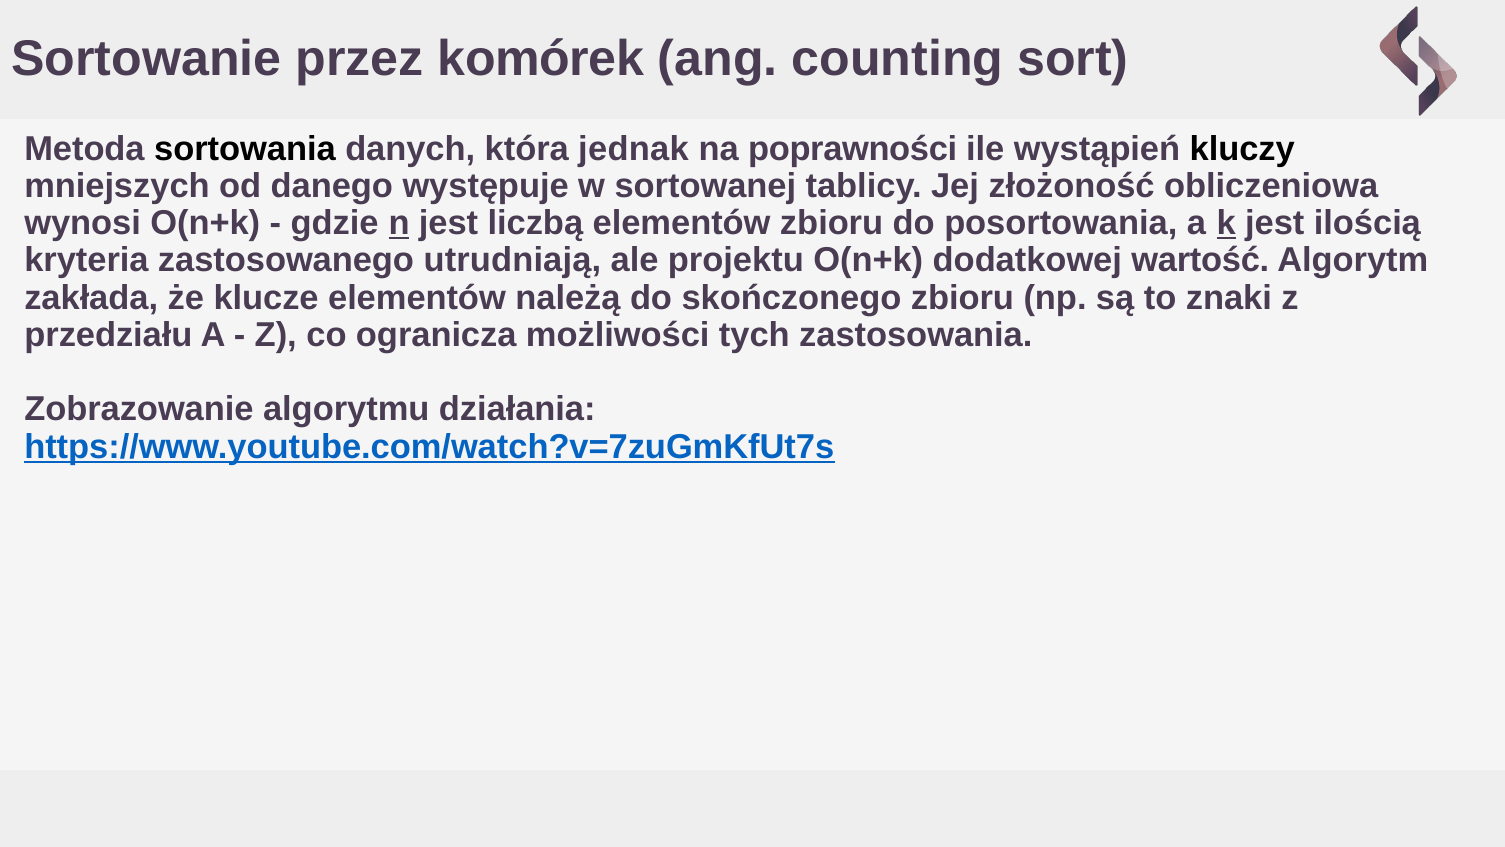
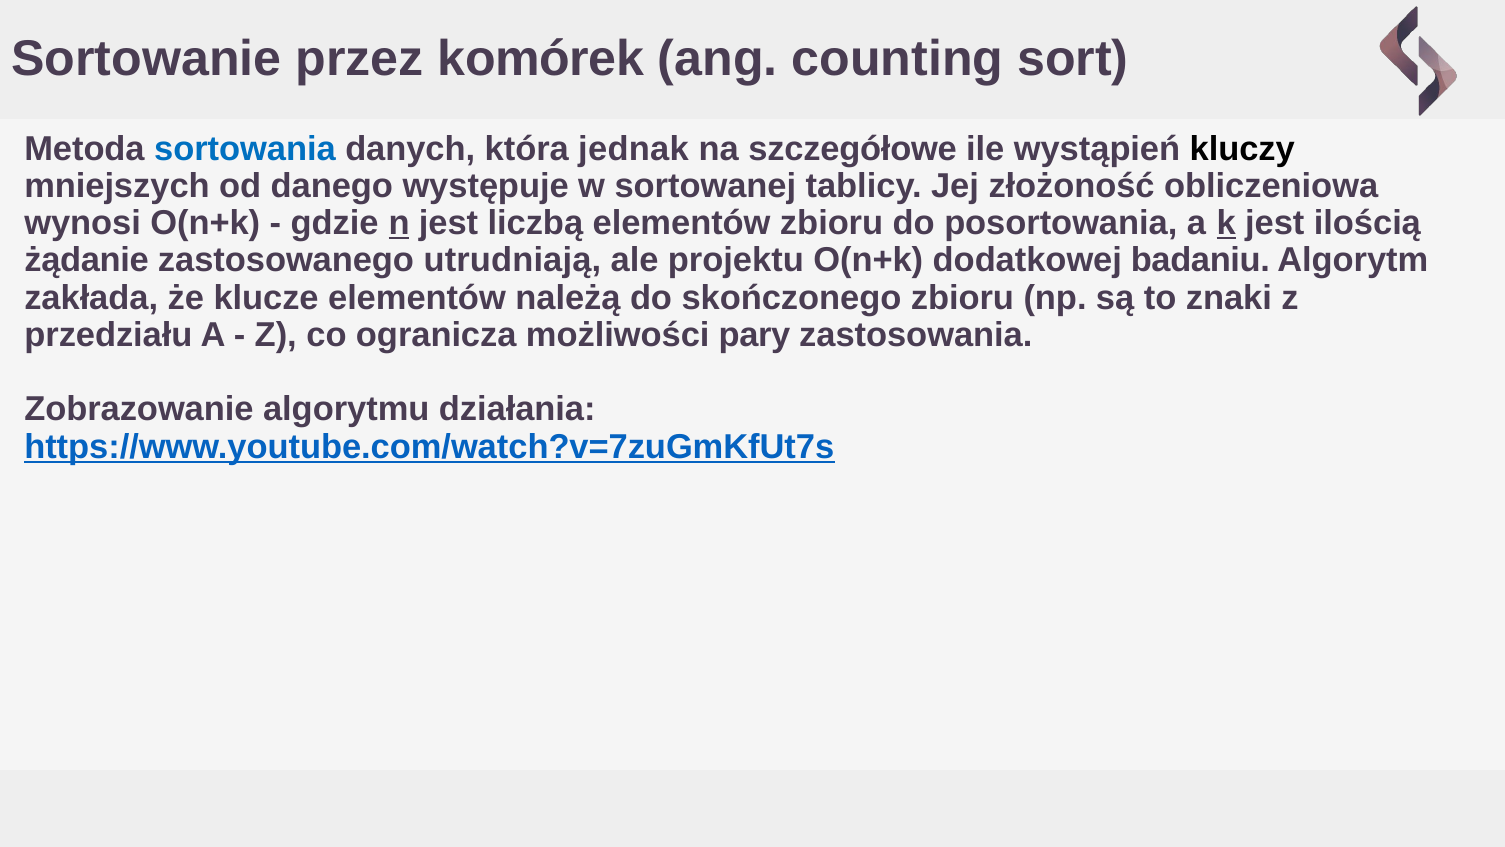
sortowania colour: black -> blue (245, 149)
poprawności: poprawności -> szczegółowe (853, 149)
kryteria: kryteria -> żądanie (87, 260)
wartość: wartość -> badaniu (1200, 260)
tych: tych -> pary (754, 335)
